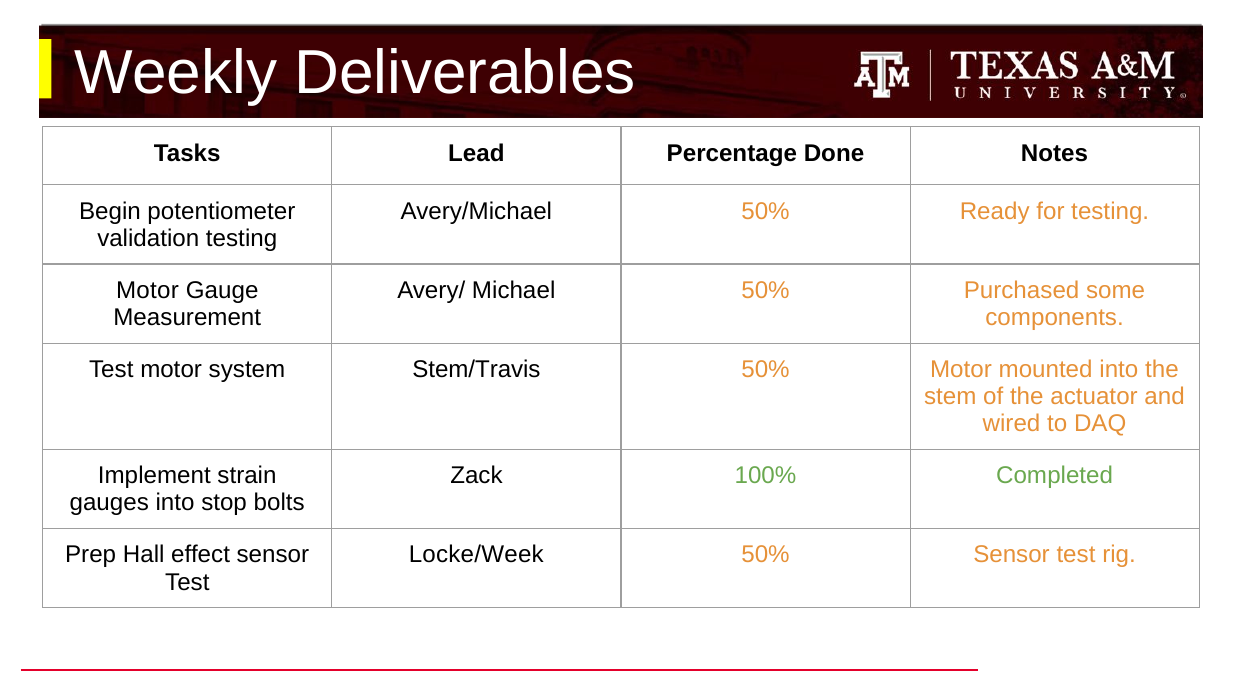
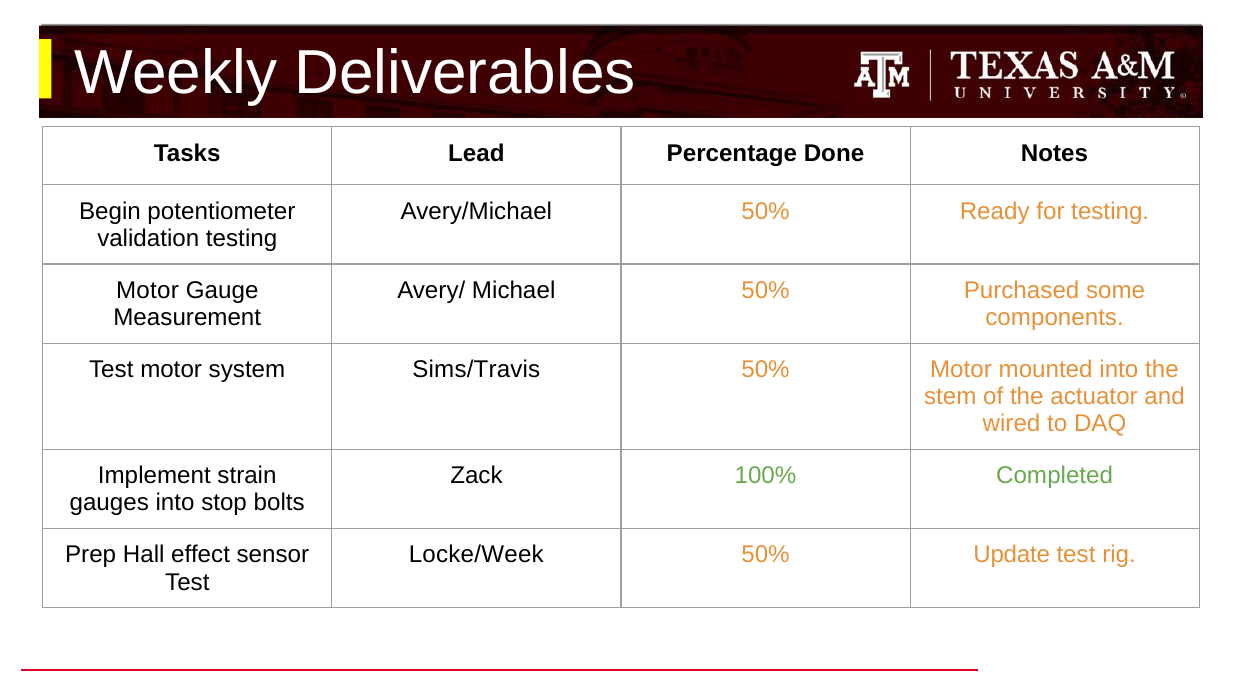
Stem/Travis: Stem/Travis -> Sims/Travis (476, 369)
50% Sensor: Sensor -> Update (1012, 555)
